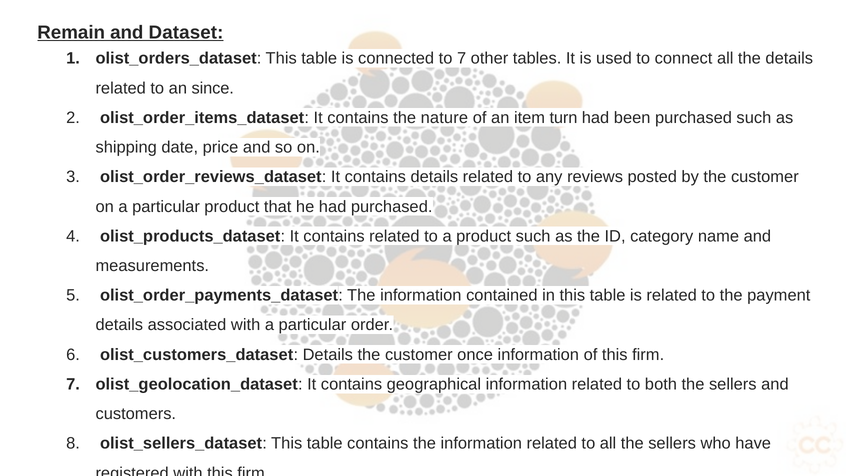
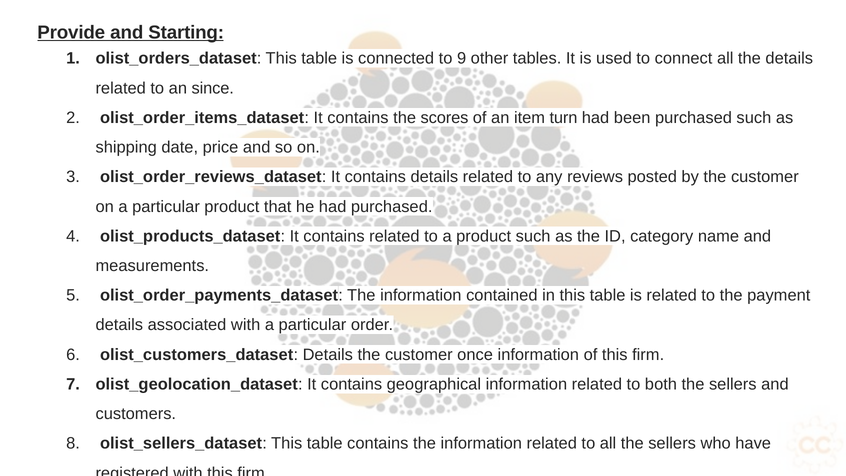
Remain: Remain -> Provide (71, 32)
Dataset: Dataset -> Starting (186, 32)
to 7: 7 -> 9 (462, 58)
nature: nature -> scores (445, 118)
